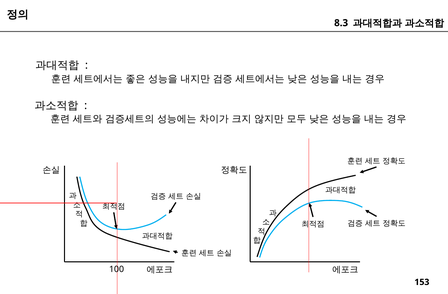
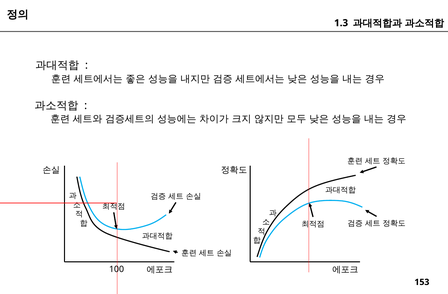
8.3: 8.3 -> 1.3 (341, 23)
